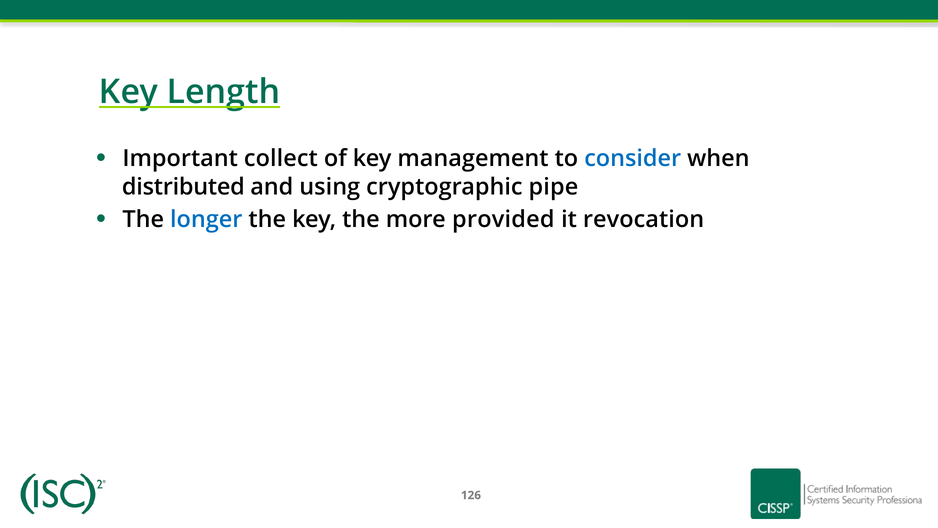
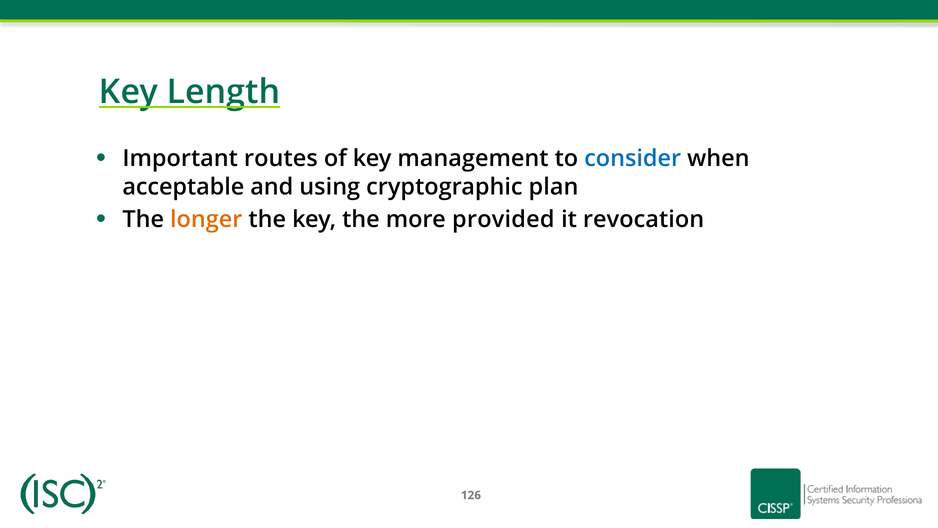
collect: collect -> routes (281, 159)
distributed: distributed -> acceptable (183, 187)
pipe: pipe -> plan (554, 187)
longer colour: blue -> orange (206, 220)
